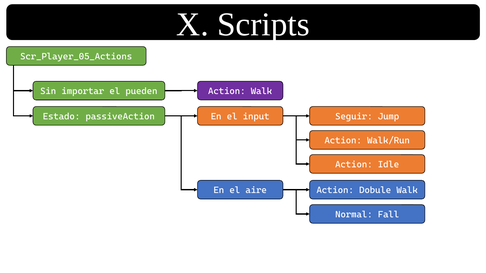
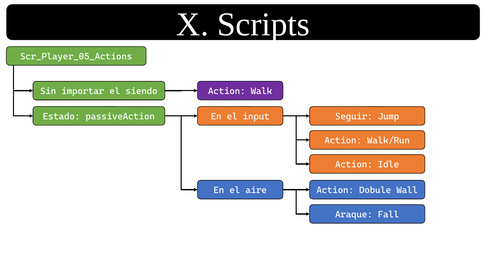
pueden: pueden -> siendo (141, 91)
Dobule Walk: Walk -> Wall (407, 191)
Normal: Normal -> Araque (354, 215)
